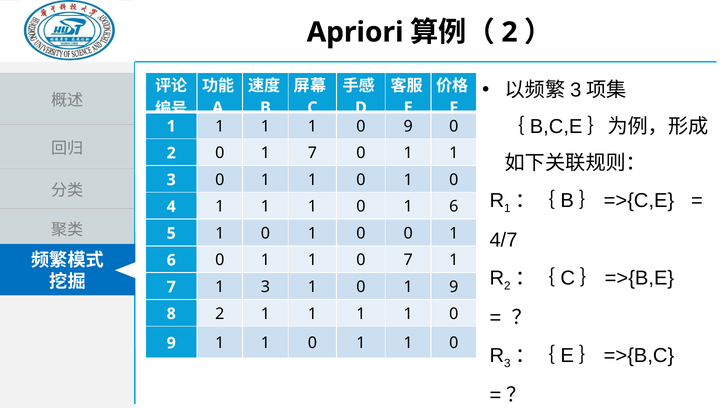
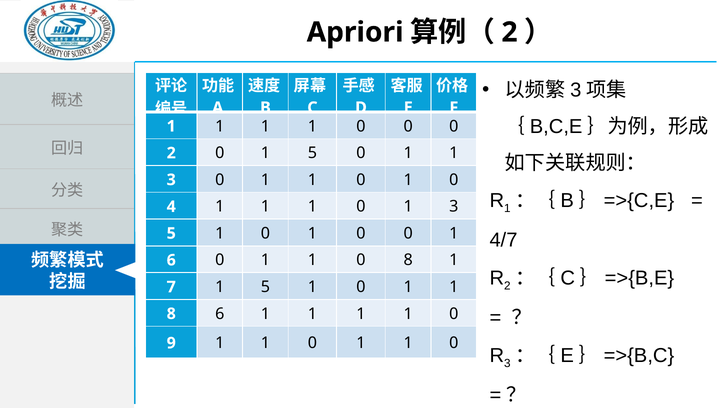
9: 9 -> 0 (408, 126)
0 1 7: 7 -> 5 (312, 153)
1 0 1 6: 6 -> 3 (454, 207)
0 7: 7 -> 8 (408, 260)
7 1 3: 3 -> 5 (265, 287)
9: 9 -> 1 (454, 287)
8 2: 2 -> 6 (220, 314)
